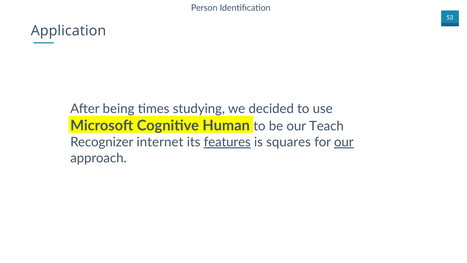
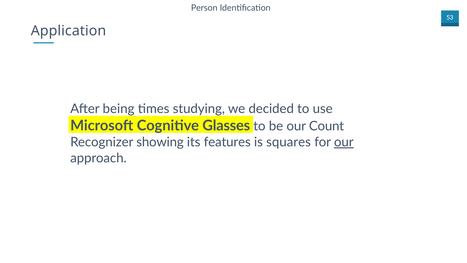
Human: Human -> Glasses (226, 126)
Teach: Teach -> Count (326, 126)
internet: internet -> showing (160, 142)
features underline: present -> none (227, 142)
